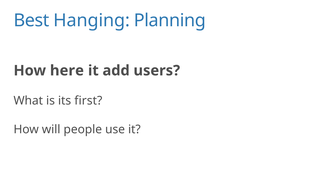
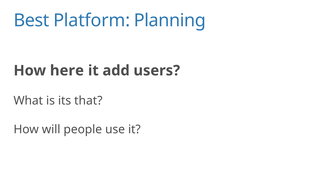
Hanging: Hanging -> Platform (92, 20)
first: first -> that (88, 101)
